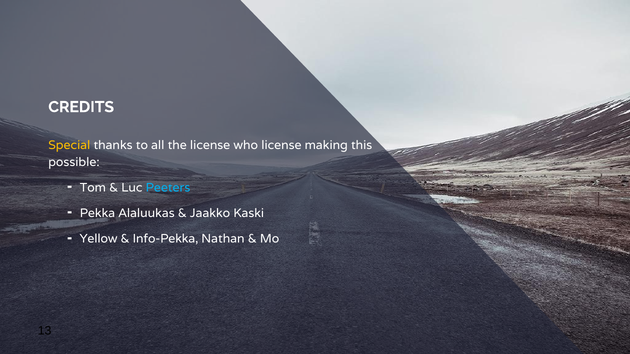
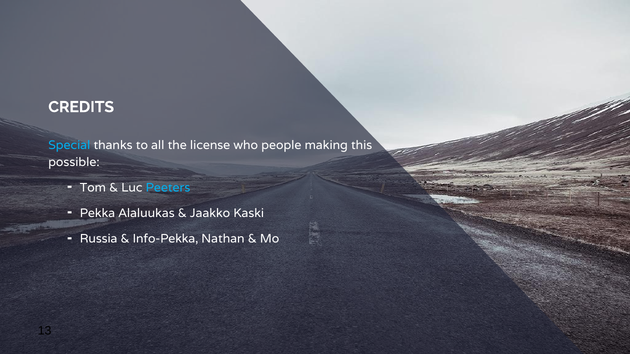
Special colour: yellow -> light blue (69, 145)
who license: license -> people (281, 145)
Yellow: Yellow -> Russia (99, 239)
